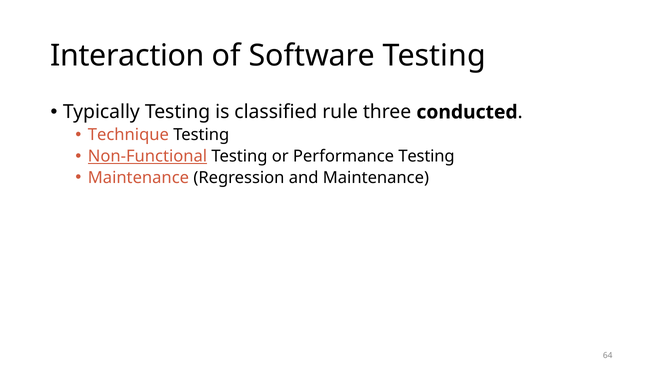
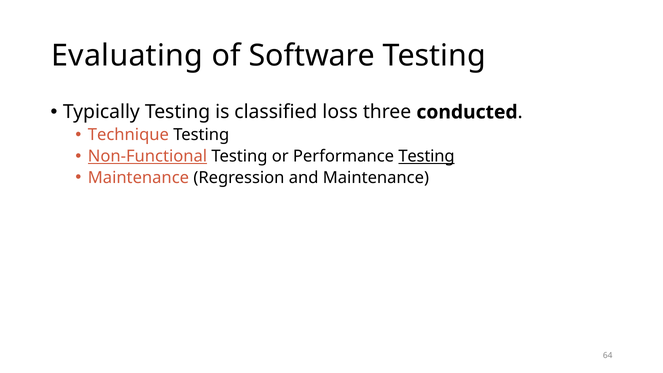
Interaction: Interaction -> Evaluating (127, 56)
rule: rule -> loss (340, 112)
Testing underline: none -> present (426, 156)
